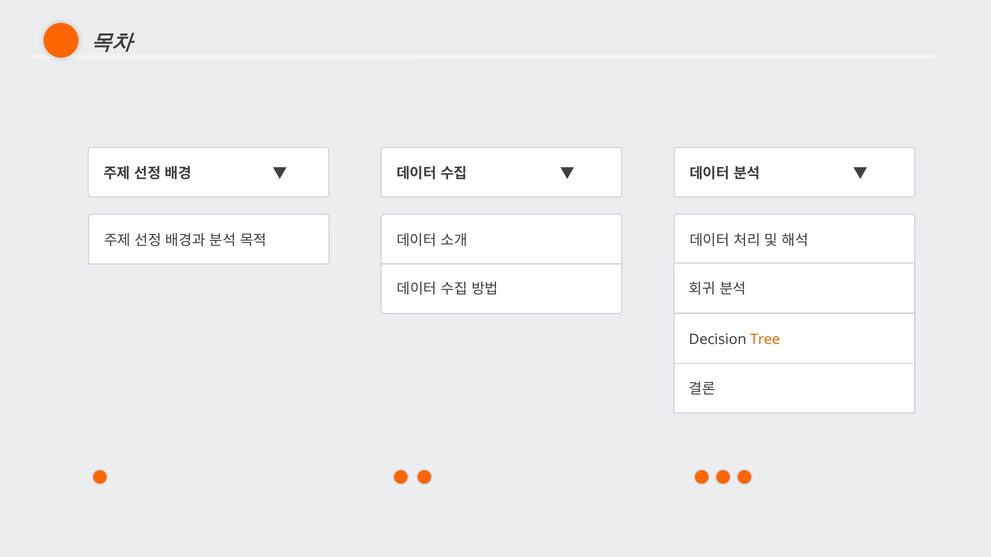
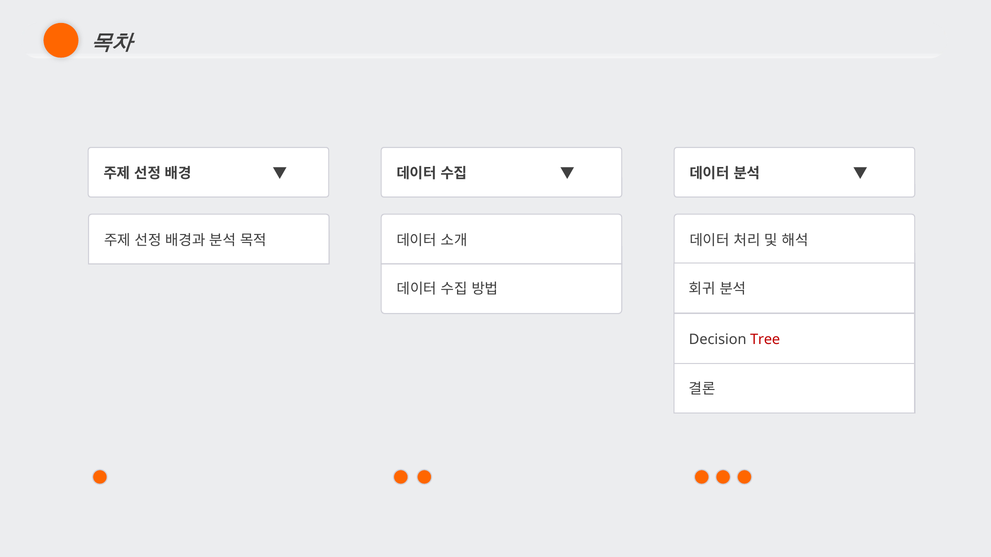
Tree colour: orange -> red (765, 340)
